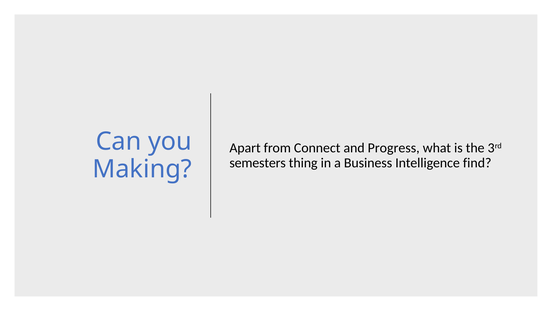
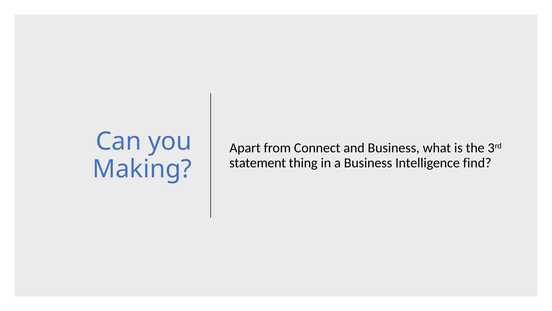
and Progress: Progress -> Business (394, 148)
semesters: semesters -> statement (258, 163)
